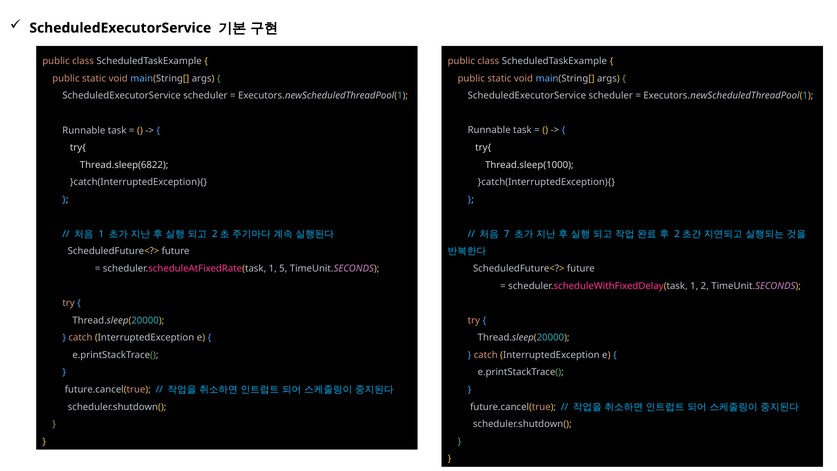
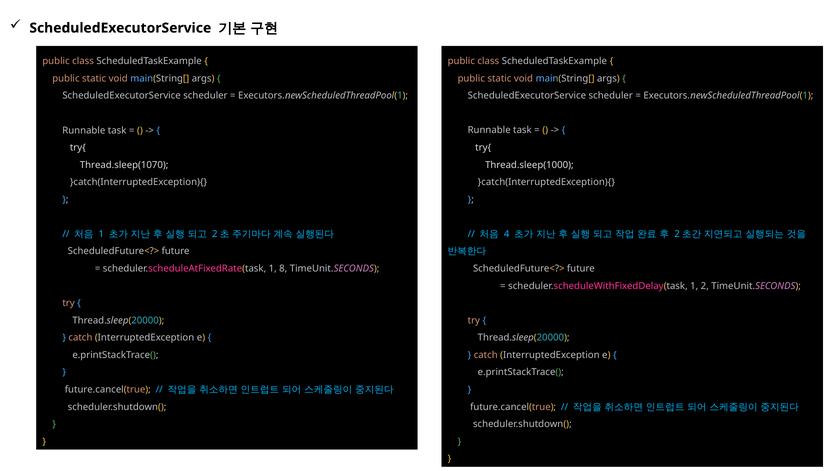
Thread.sleep(6822: Thread.sleep(6822 -> Thread.sleep(1070 (124, 165)
7: 7 -> 4 (507, 234)
5: 5 -> 8 (283, 268)
